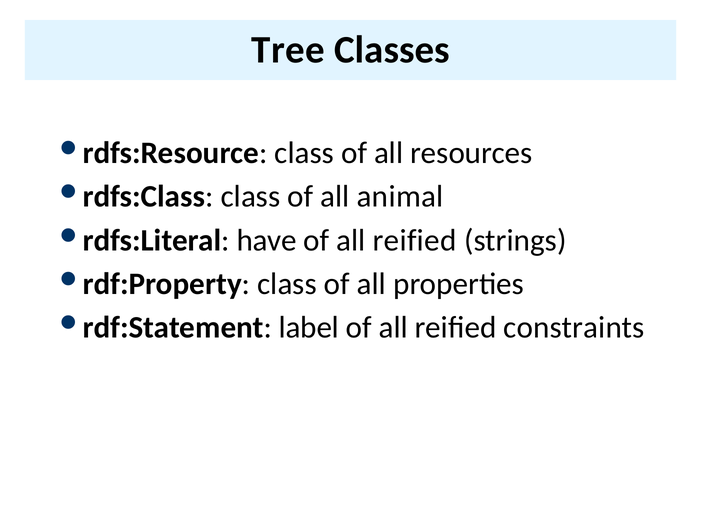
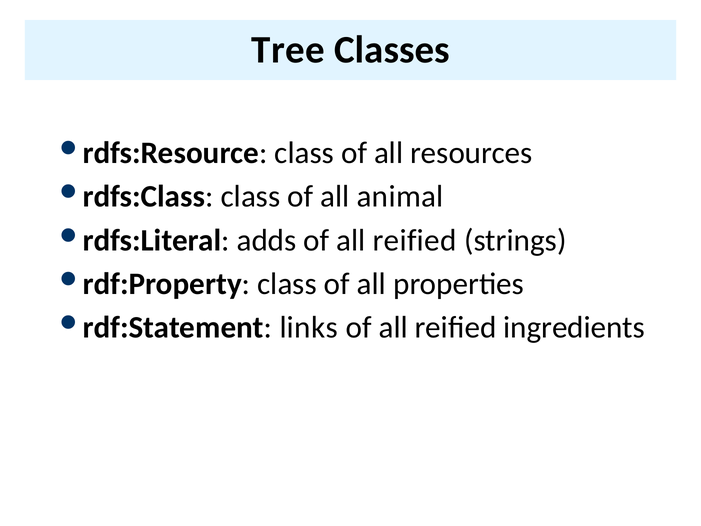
have: have -> adds (267, 240)
label: label -> links (309, 327)
constraints: constraints -> ingredients (574, 327)
